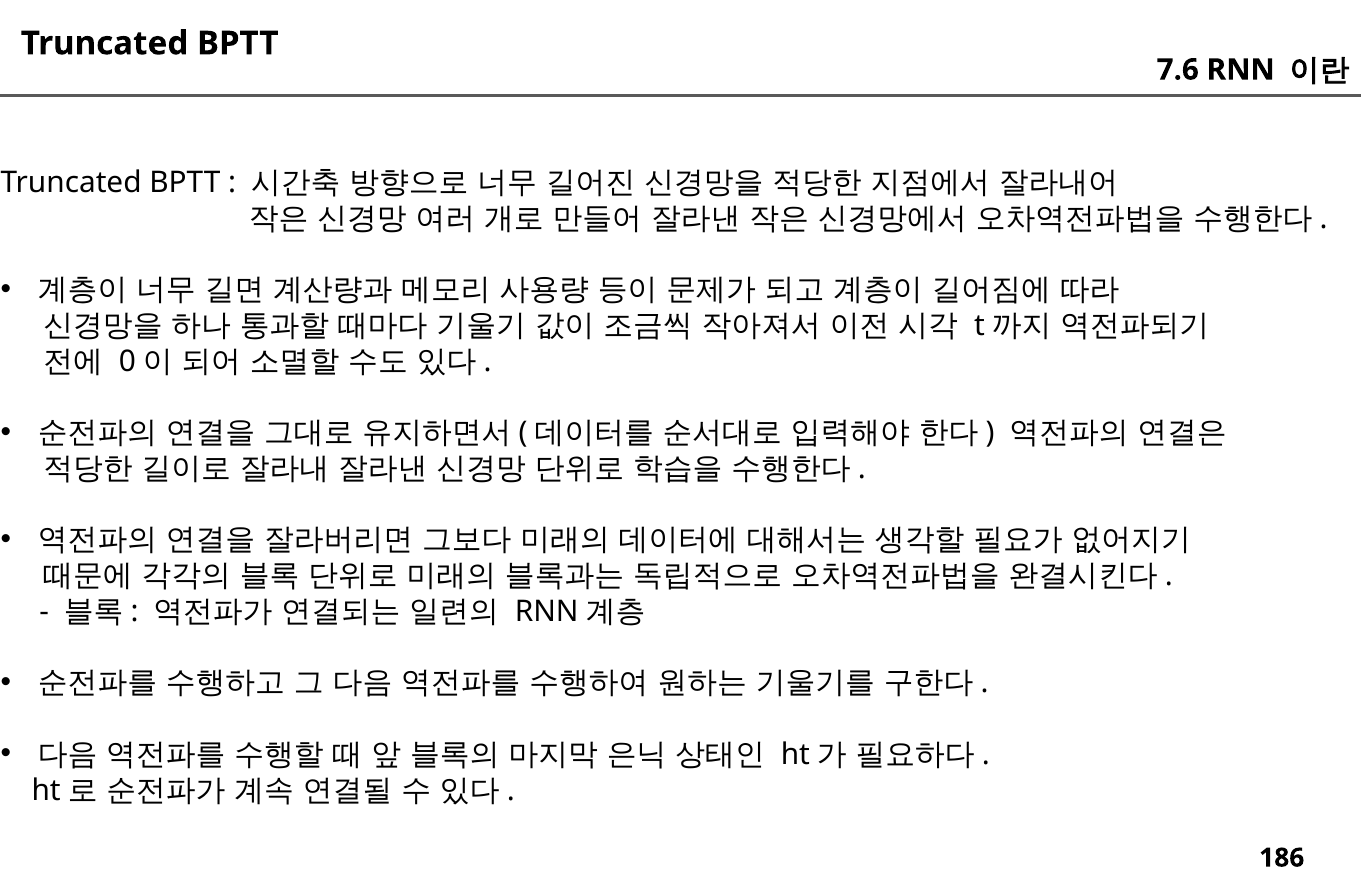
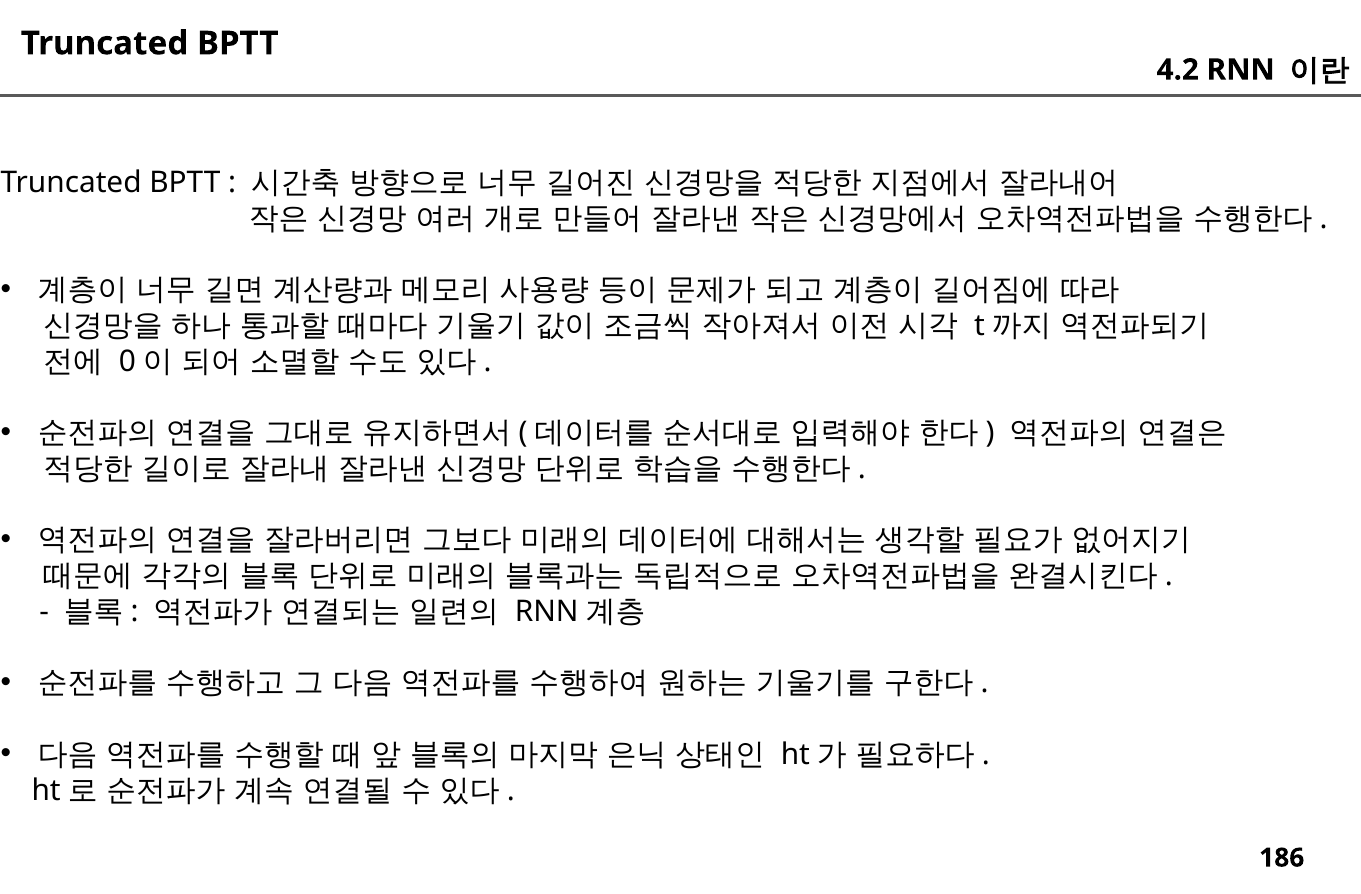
7.6: 7.6 -> 4.2 (1178, 70)
